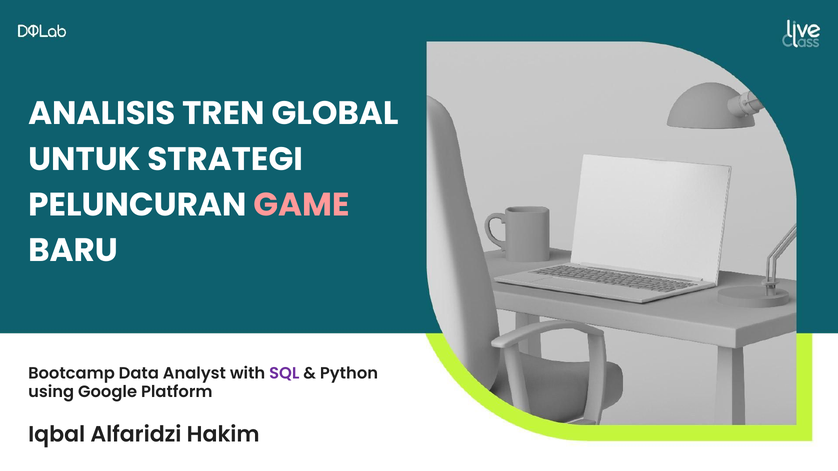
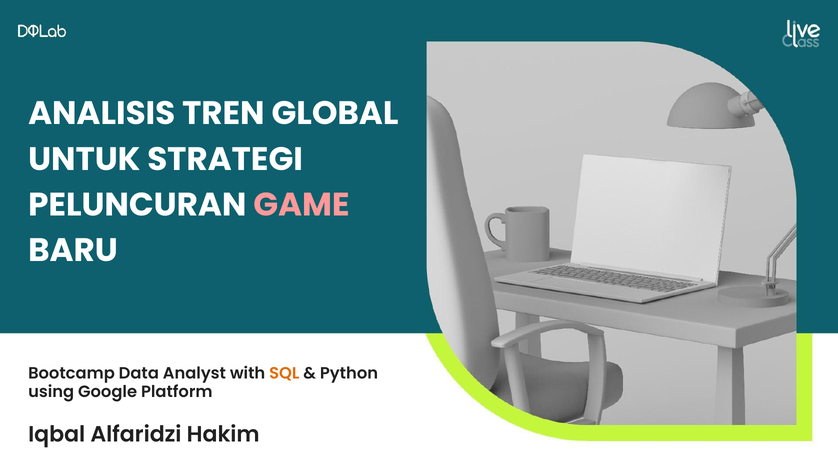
SQL colour: purple -> orange (284, 374)
